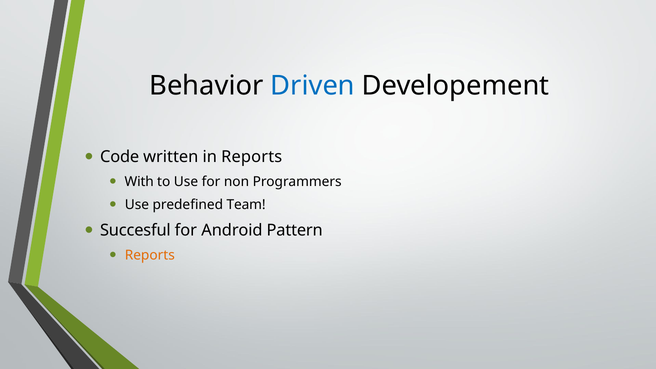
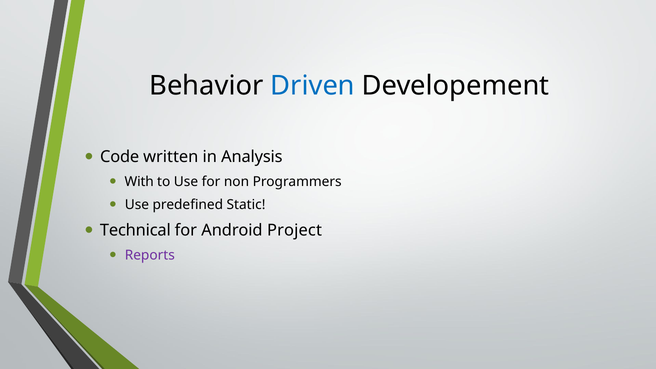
in Reports: Reports -> Analysis (252, 157)
Team: Team -> Static (246, 205)
Succesful: Succesful -> Technical (135, 230)
Pattern: Pattern -> Project (294, 230)
Reports colour: orange -> purple (150, 255)
